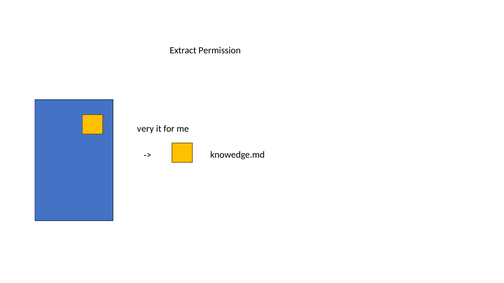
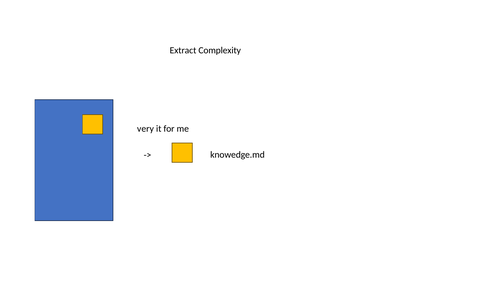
Permission: Permission -> Complexity (220, 50)
